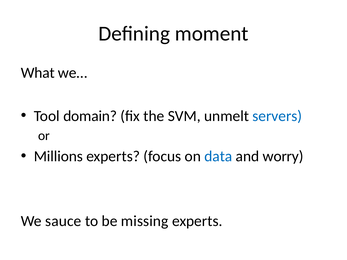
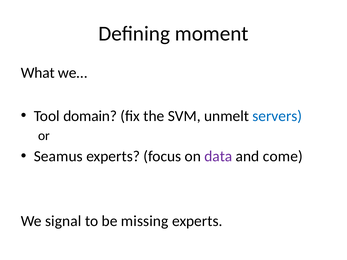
Millions: Millions -> Seamus (58, 157)
data colour: blue -> purple (218, 157)
worry: worry -> come (283, 157)
sauce: sauce -> signal (63, 221)
